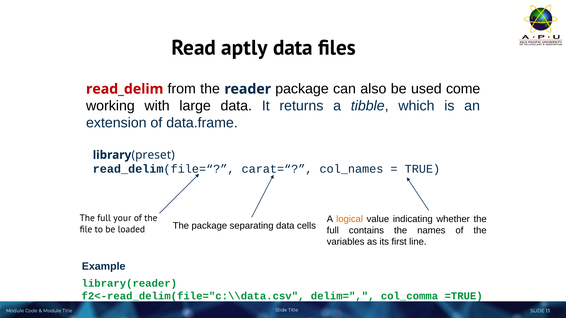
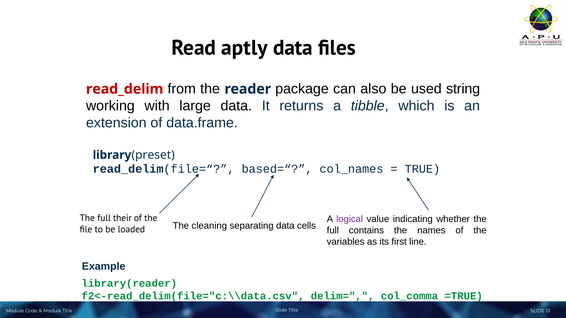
come: come -> string (463, 89)
carat=“: carat=“ -> based=“ (277, 169)
your: your -> their (122, 218)
logical colour: orange -> purple (350, 219)
The package: package -> cleaning (209, 226)
